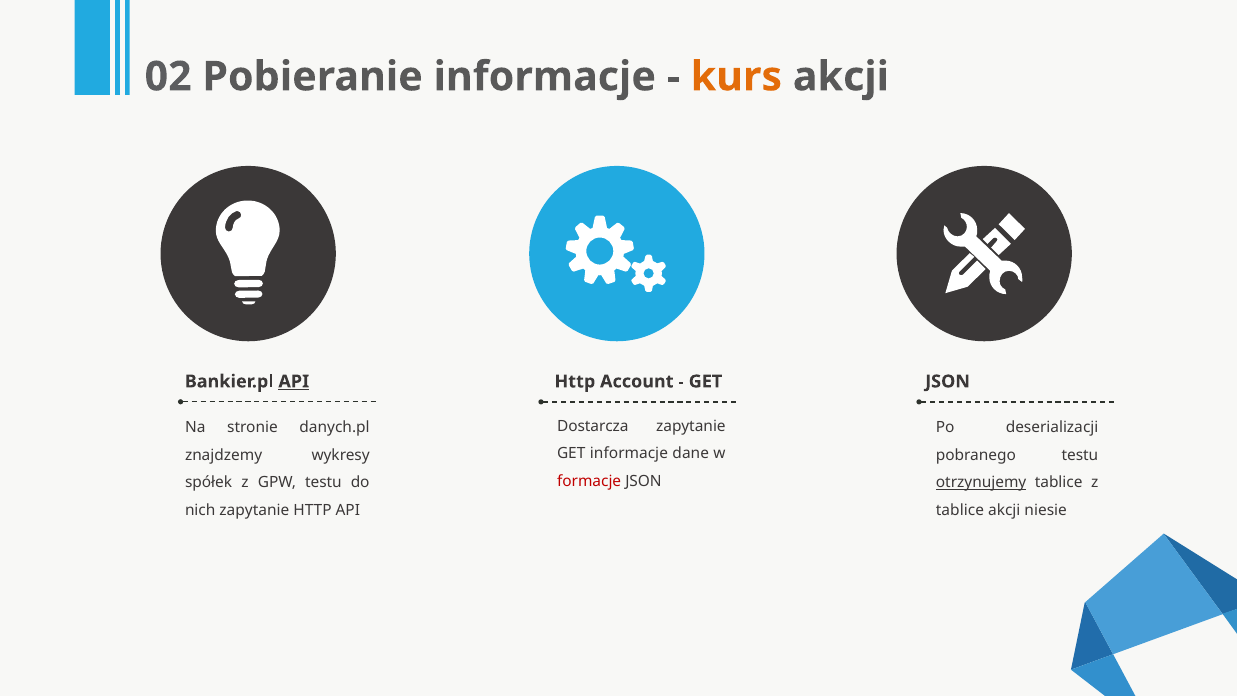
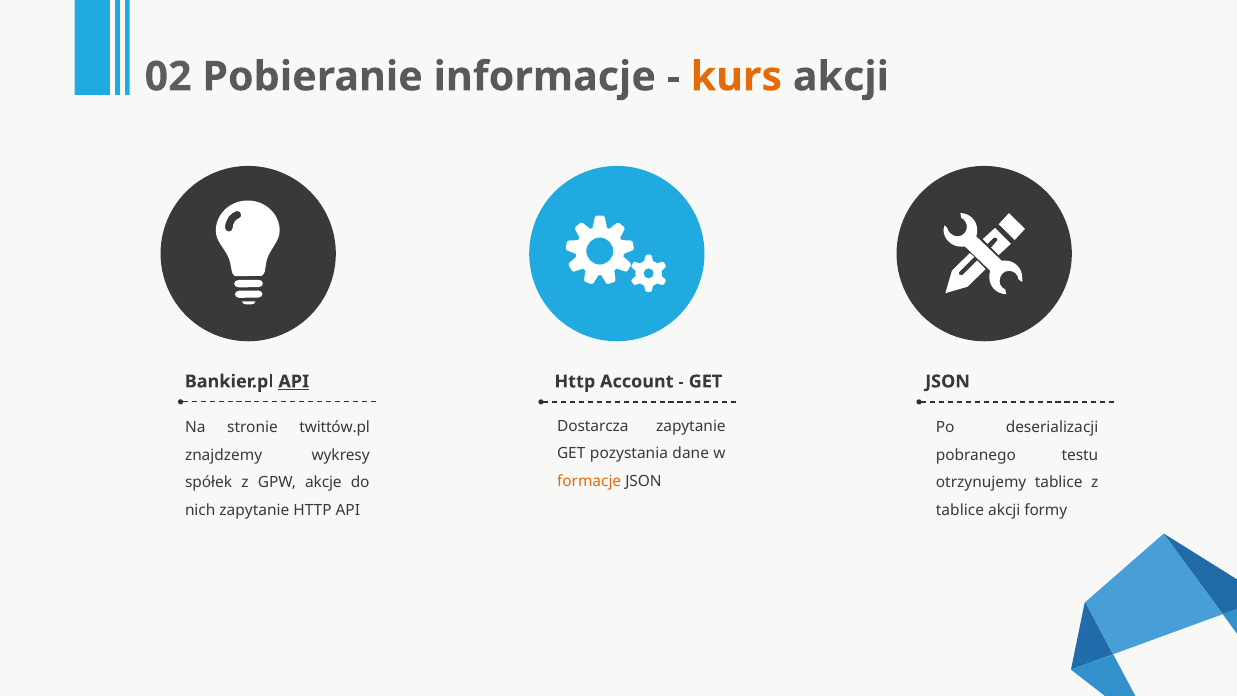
danych.pl: danych.pl -> twittów.pl (335, 427)
GET informacje: informacje -> pozystania (629, 454)
formacje colour: red -> orange (589, 482)
GPW testu: testu -> akcje (323, 483)
otrzynujemy underline: present -> none (981, 483)
niesie: niesie -> formy (1046, 511)
